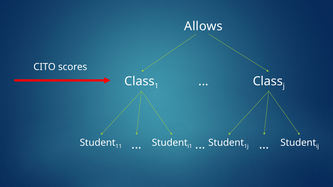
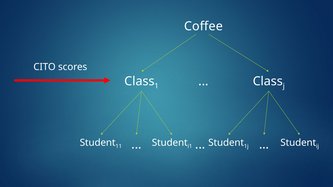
Allows: Allows -> Coffee (203, 26)
